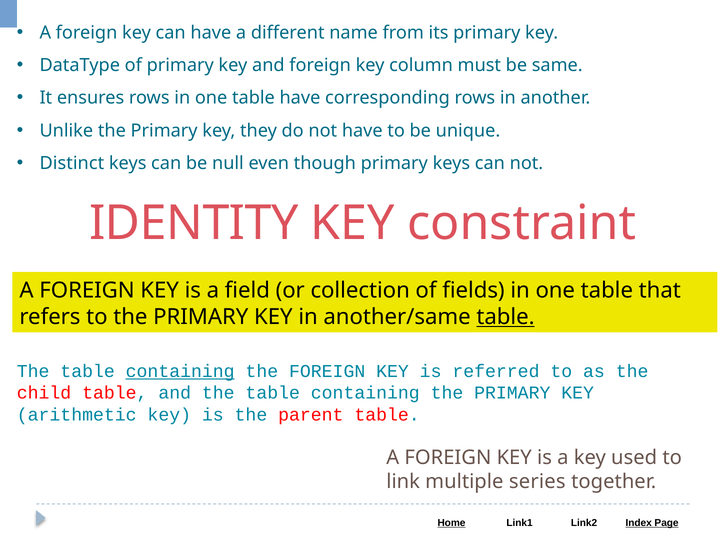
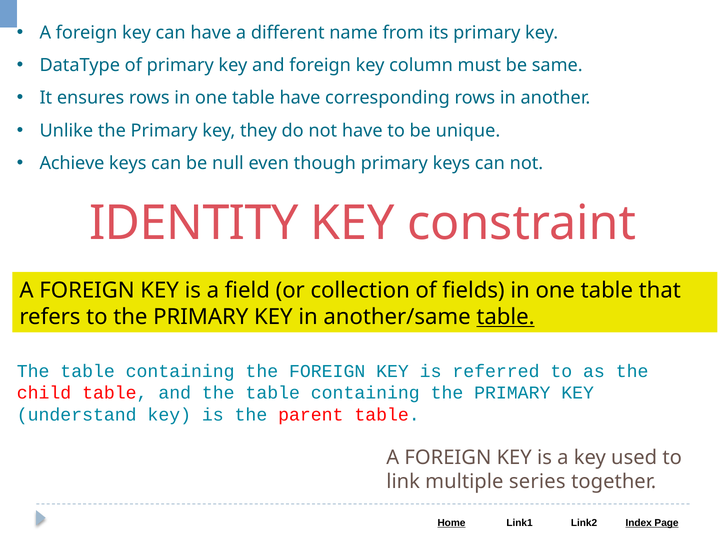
Distinct: Distinct -> Achieve (72, 163)
containing underline: present -> none (180, 372)
arithmetic: arithmetic -> understand (77, 415)
